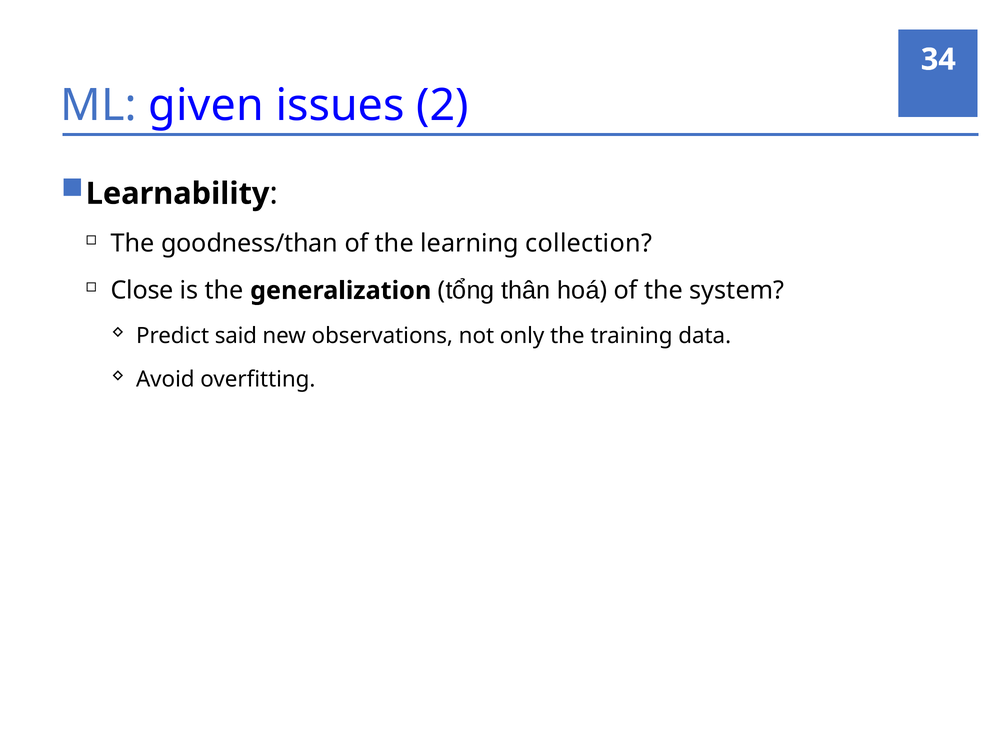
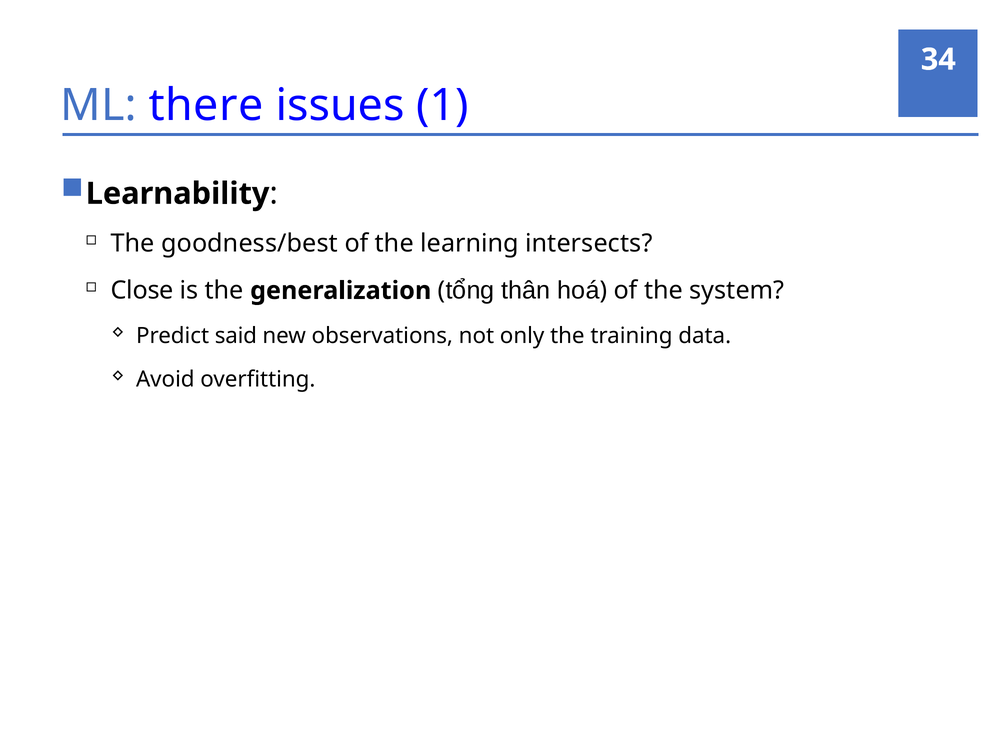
given: given -> there (206, 106)
2: 2 -> 1 (442, 106)
goodness/than: goodness/than -> goodness/best (249, 244)
collection: collection -> intersects (589, 244)
